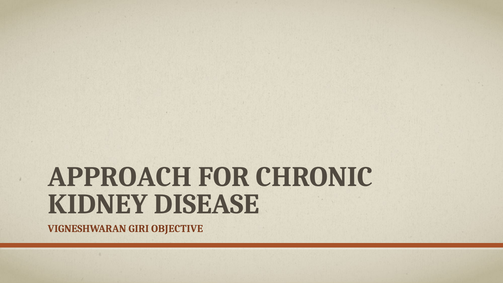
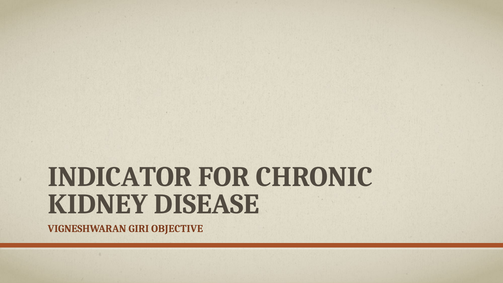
APPROACH: APPROACH -> INDICATOR (120, 177)
